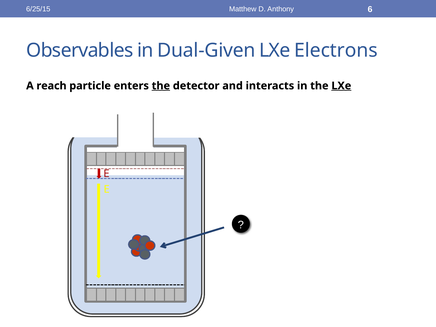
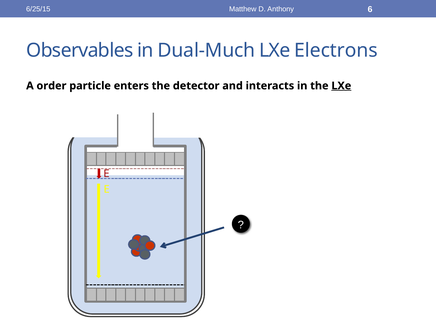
Dual-Given: Dual-Given -> Dual-Much (206, 50)
reach: reach -> order (51, 86)
the underline: present -> none (161, 86)
